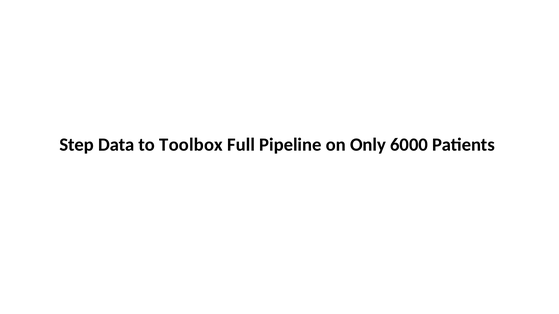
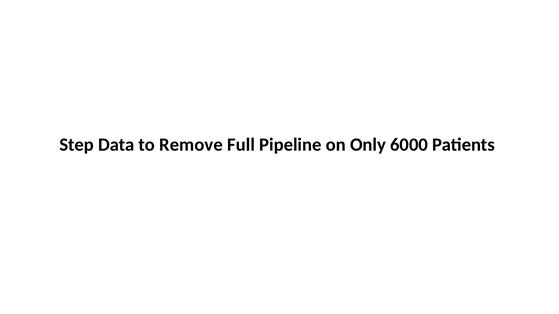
Toolbox: Toolbox -> Remove (191, 145)
